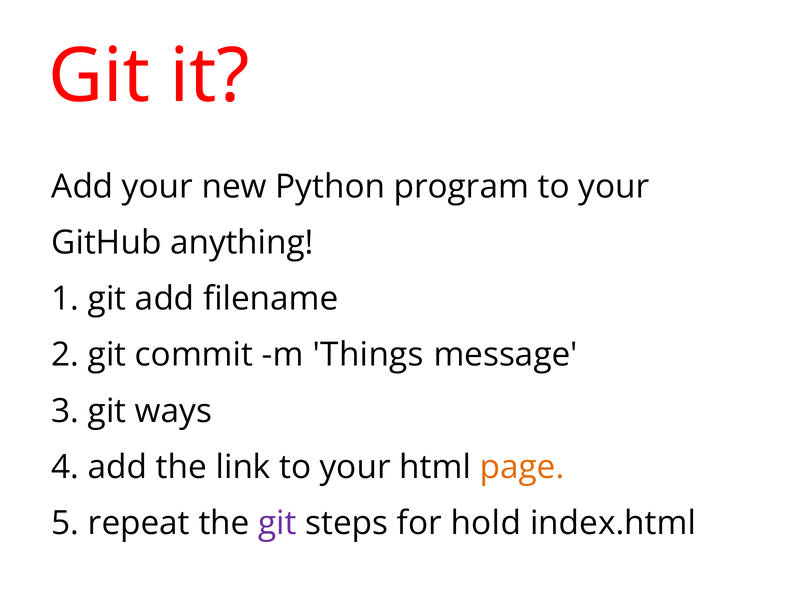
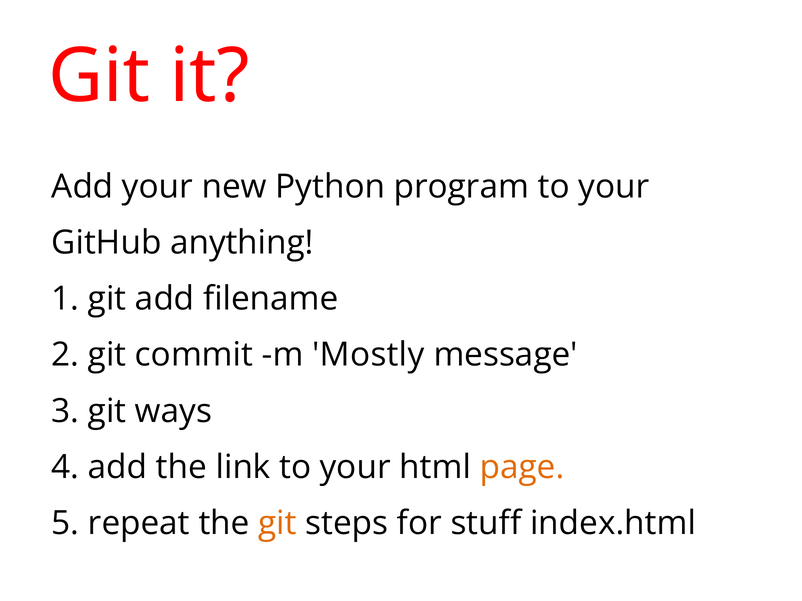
Things: Things -> Mostly (368, 355)
git colour: purple -> orange (278, 524)
hold: hold -> stuff (486, 524)
